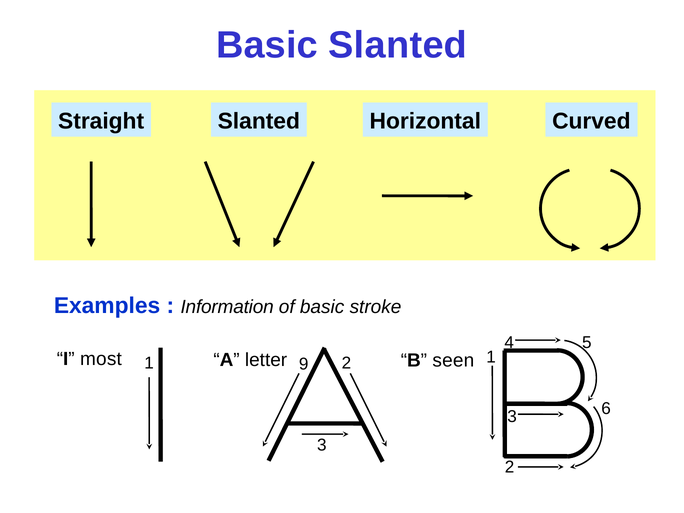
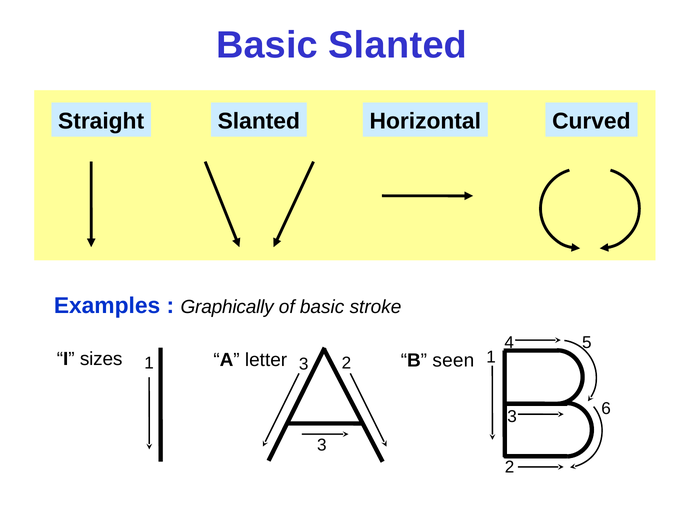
Information: Information -> Graphically (227, 307)
most: most -> sizes (101, 359)
1 9: 9 -> 3 (304, 364)
